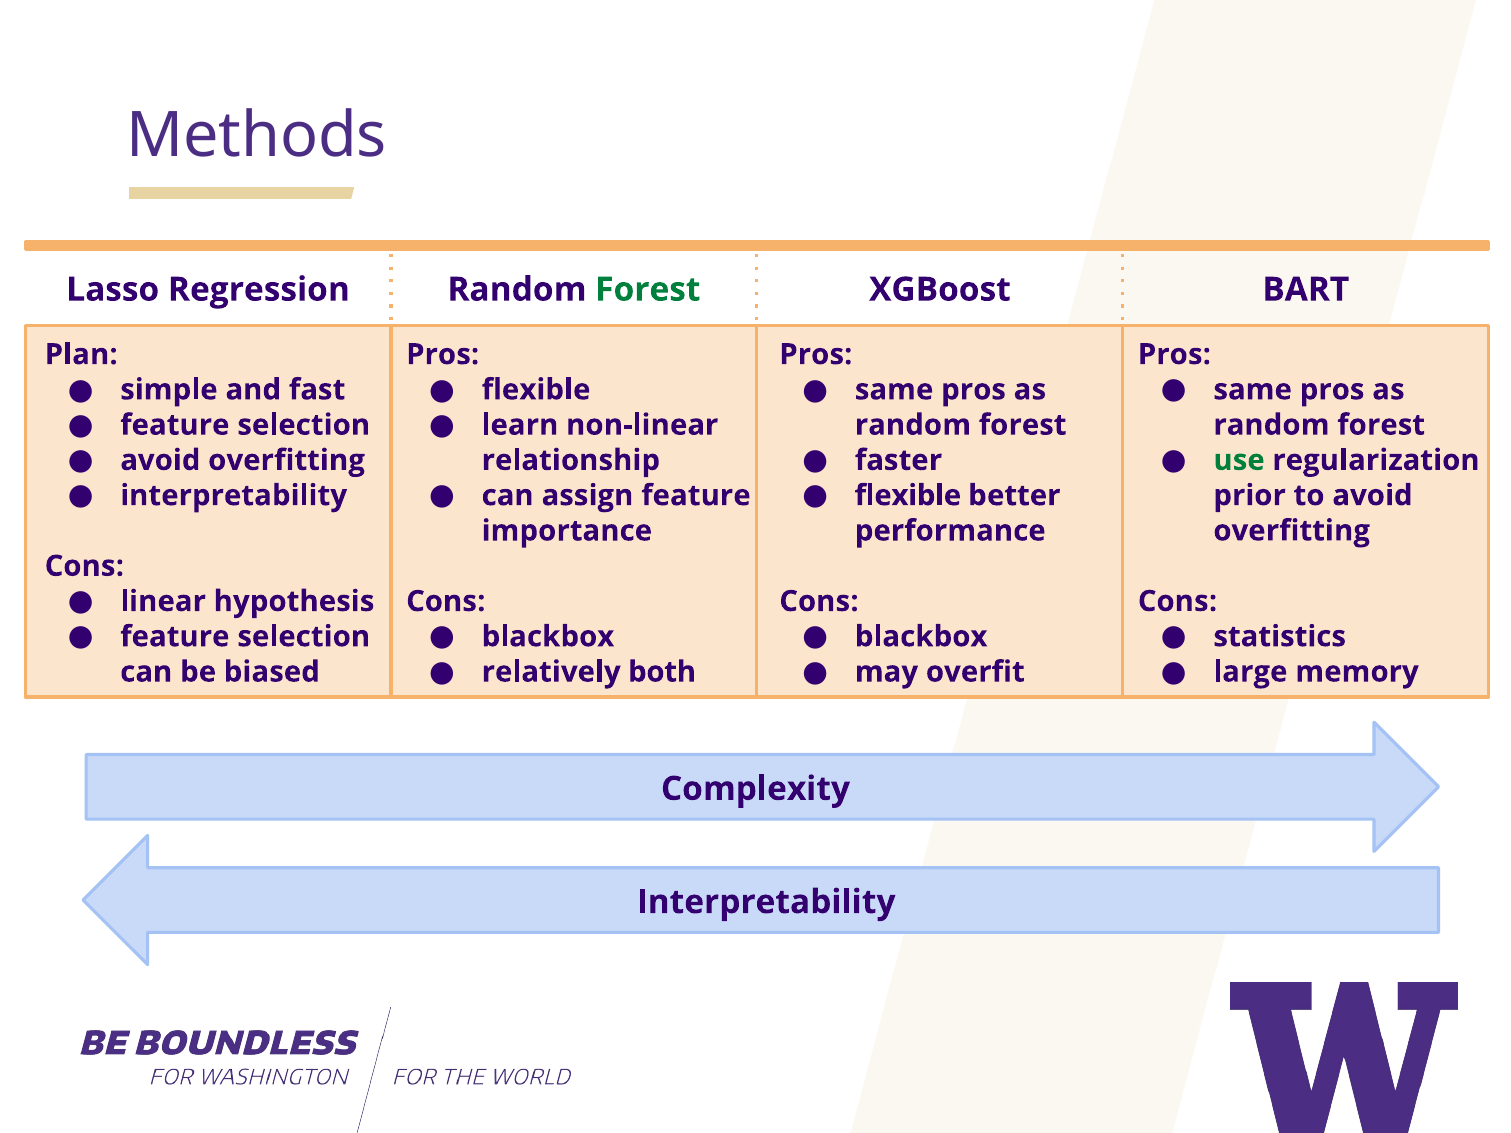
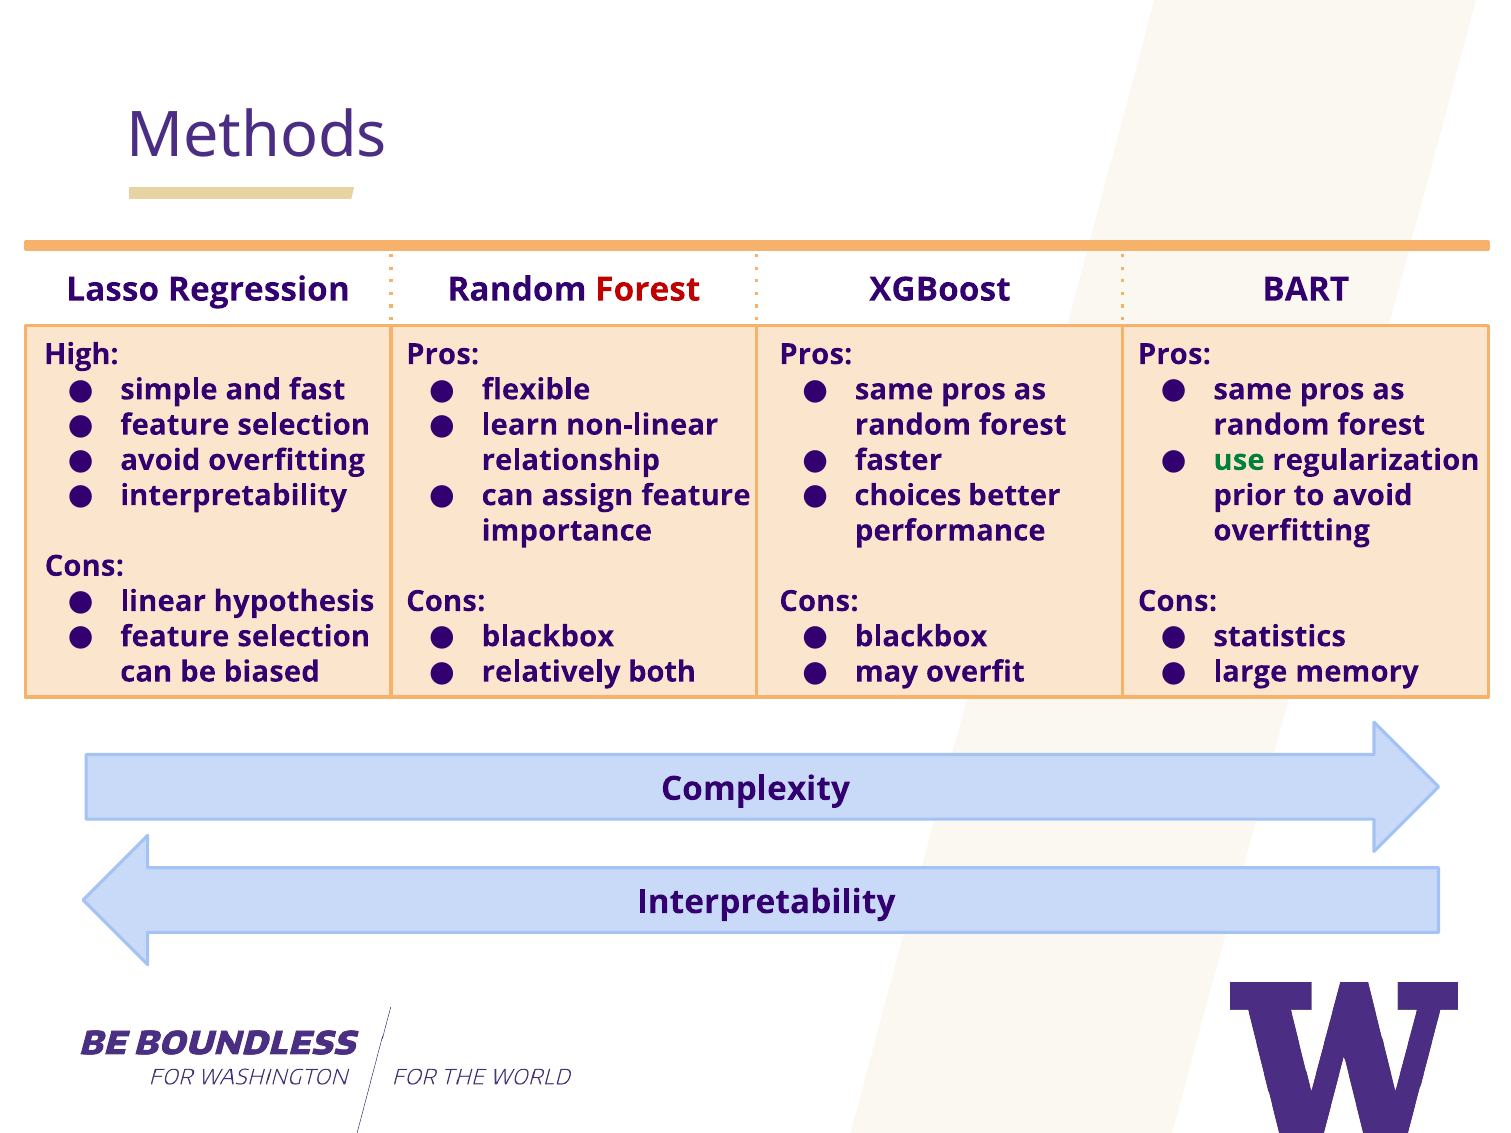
Forest colour: green -> red (648, 290)
Plan: Plan -> High (81, 355)
flexible: flexible -> choices (908, 496)
